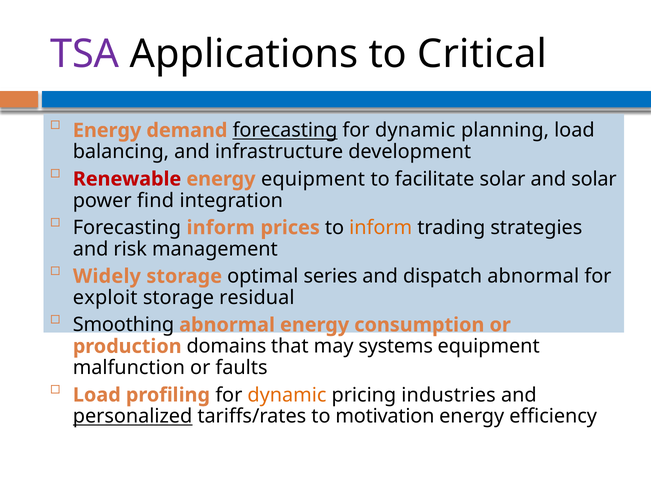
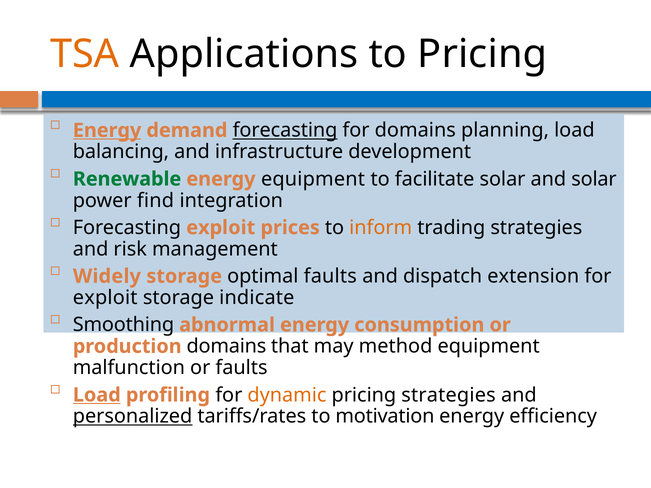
TSA colour: purple -> orange (85, 54)
to Critical: Critical -> Pricing (482, 54)
Energy underline: none -> present (107, 130)
dynamic: dynamic -> domains (415, 130)
Renewable colour: red -> green (127, 179)
Forecasting inform: inform -> exploit (221, 228)
optimal series: series -> faults (330, 276)
dispatch abnormal: abnormal -> extension (533, 276)
residual: residual -> indicate (257, 298)
systems: systems -> method (396, 347)
Load underline: none -> present (97, 395)
pricing industries: industries -> strategies (449, 395)
